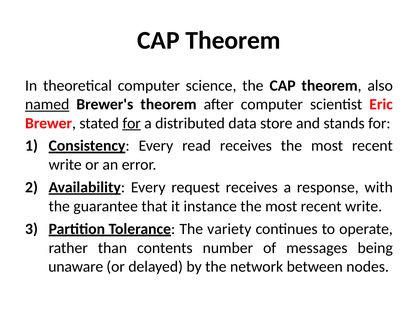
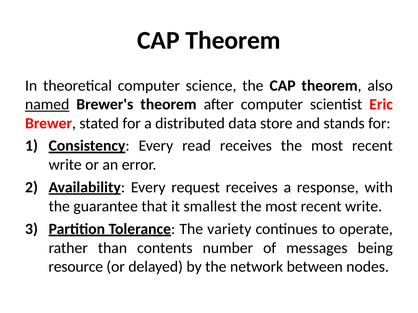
for underline: present -> none (132, 123)
instance: instance -> smallest (210, 207)
unaware: unaware -> resource (76, 267)
